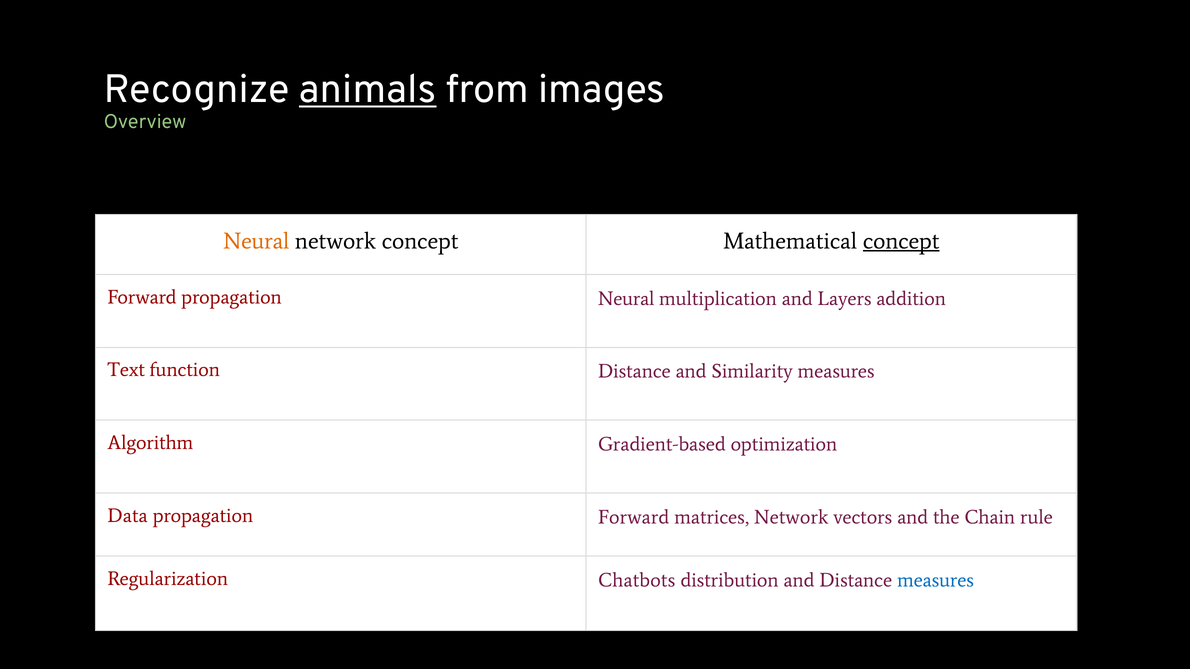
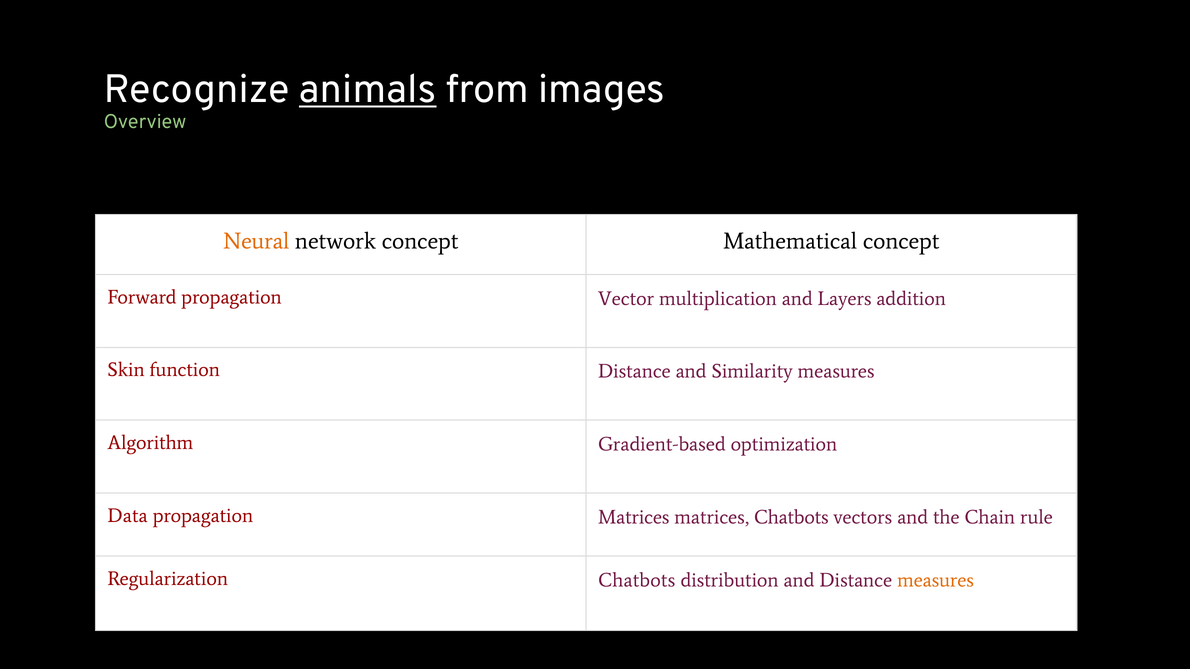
concept underline: present -> none (901, 241)
propagation Neural: Neural -> Vector (626, 299)
Text: Text -> Skin (126, 370)
propagation Forward: Forward -> Matrices (634, 517)
matrices Network: Network -> Chatbots (791, 517)
measures colour: blue -> orange (936, 580)
